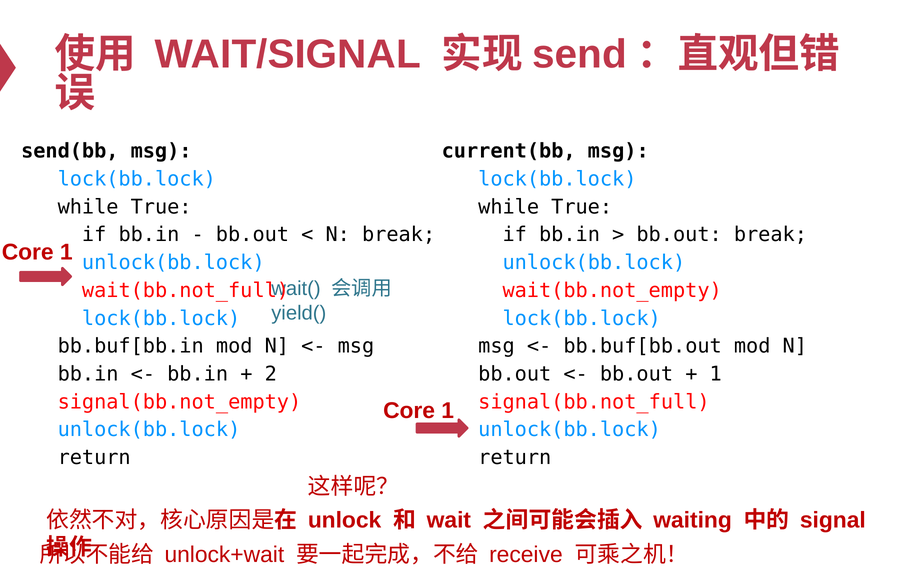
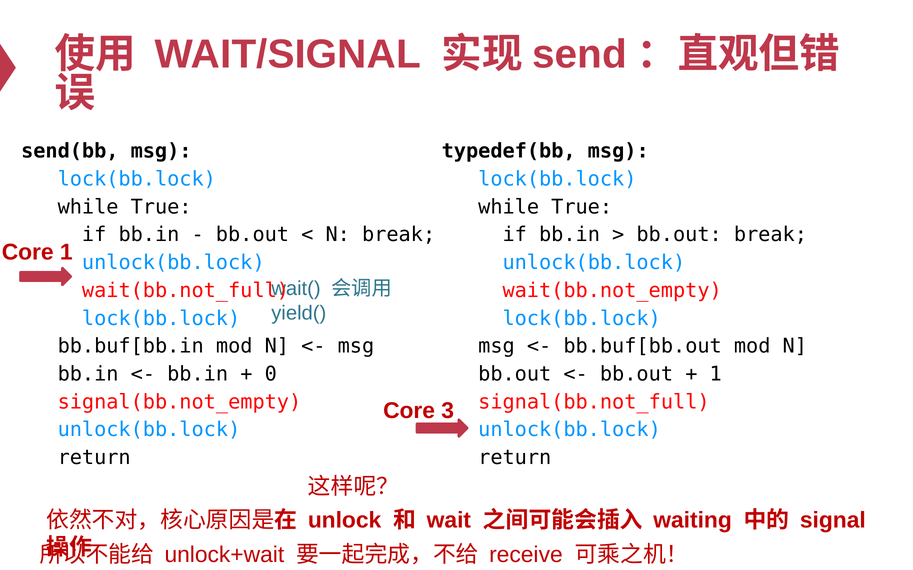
current(bb: current(bb -> typedef(bb (509, 151)
2: 2 -> 0 (271, 374)
1: 1 -> 3 (448, 411)
